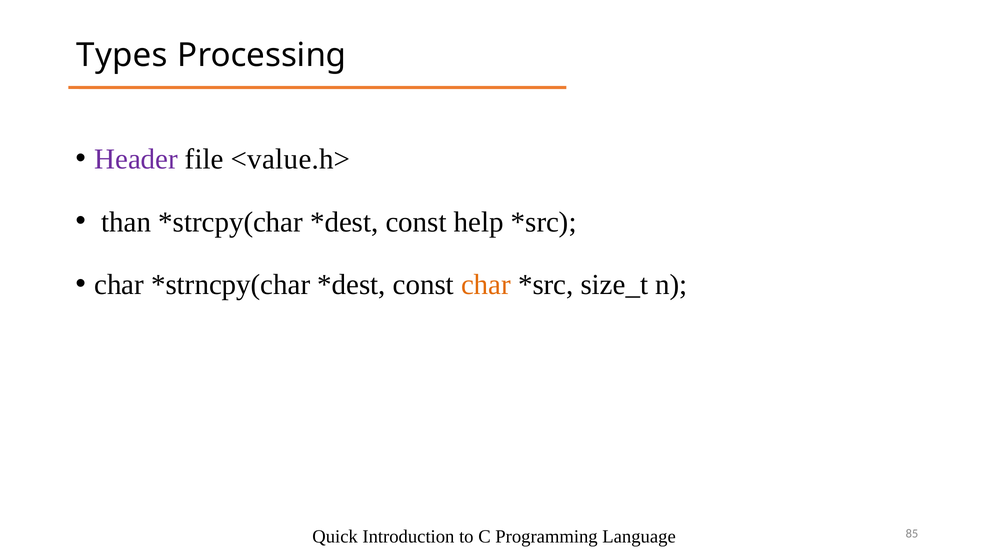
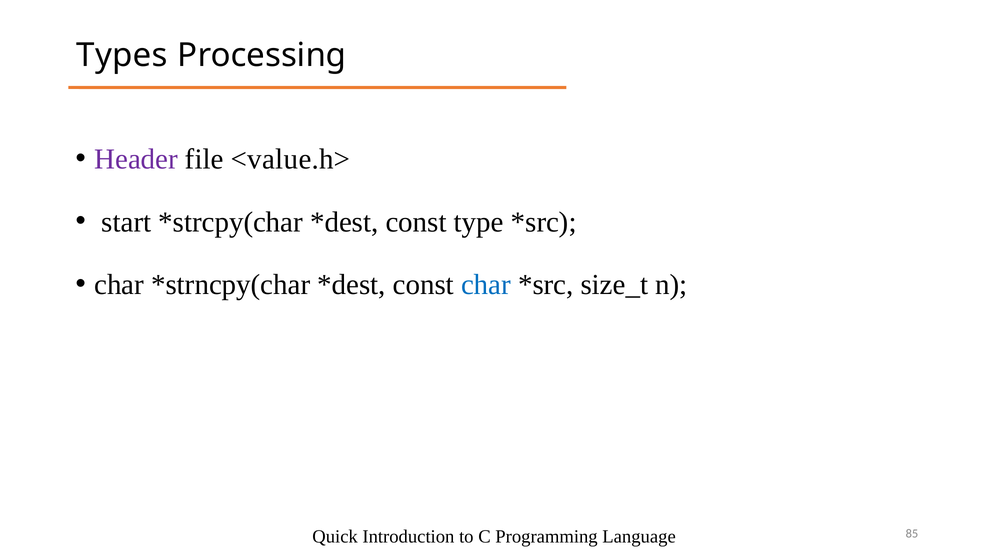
than: than -> start (126, 222)
help: help -> type (479, 222)
char colour: orange -> blue (486, 285)
